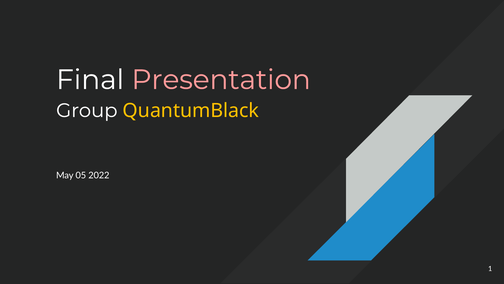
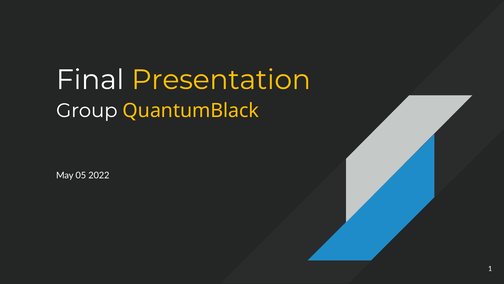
Presentation colour: pink -> yellow (221, 80)
